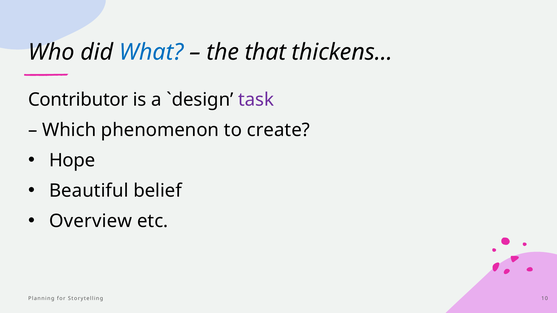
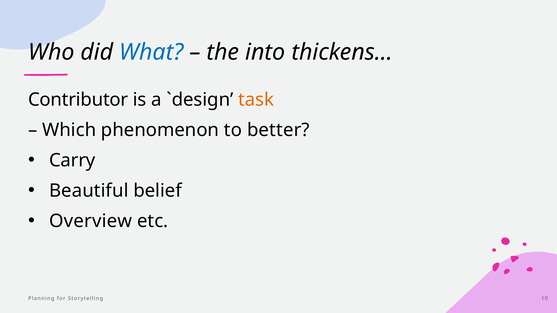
that: that -> into (265, 52)
task colour: purple -> orange (256, 100)
create: create -> better (278, 130)
Hope: Hope -> Carry (72, 160)
